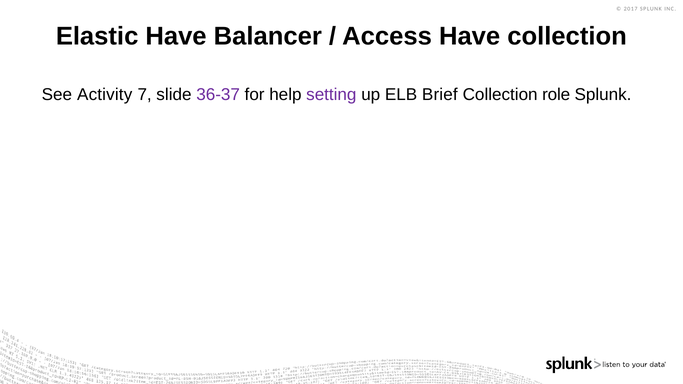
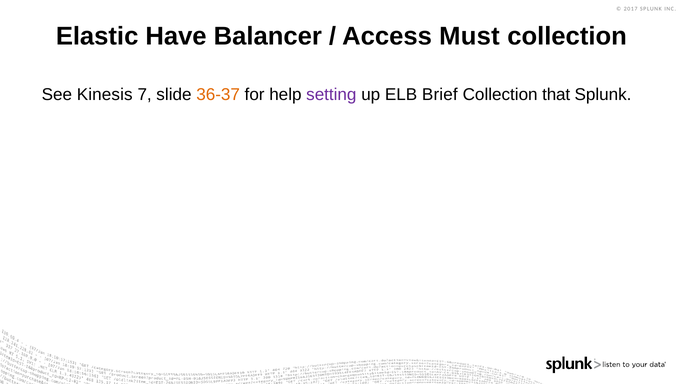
Access Have: Have -> Must (469, 36)
Activity: Activity -> Kinesis (105, 95)
36-37 colour: purple -> orange (218, 95)
role: role -> that (556, 95)
